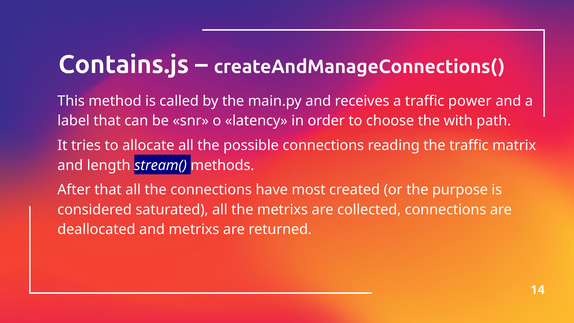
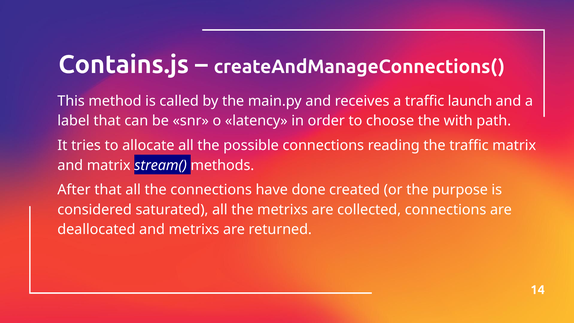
power: power -> launch (470, 101)
and length: length -> matrix (109, 165)
most: most -> done (309, 190)
